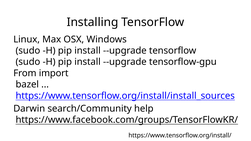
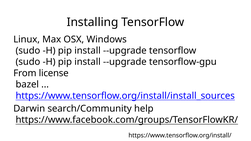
import: import -> license (54, 73)
